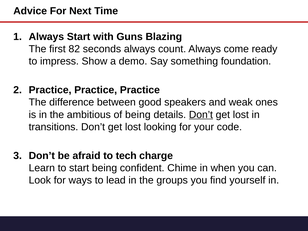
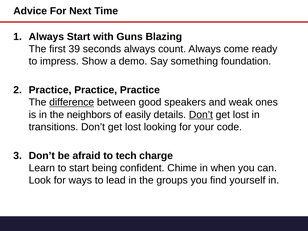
82: 82 -> 39 (74, 49)
difference underline: none -> present (72, 102)
ambitious: ambitious -> neighbors (89, 115)
of being: being -> easily (138, 115)
